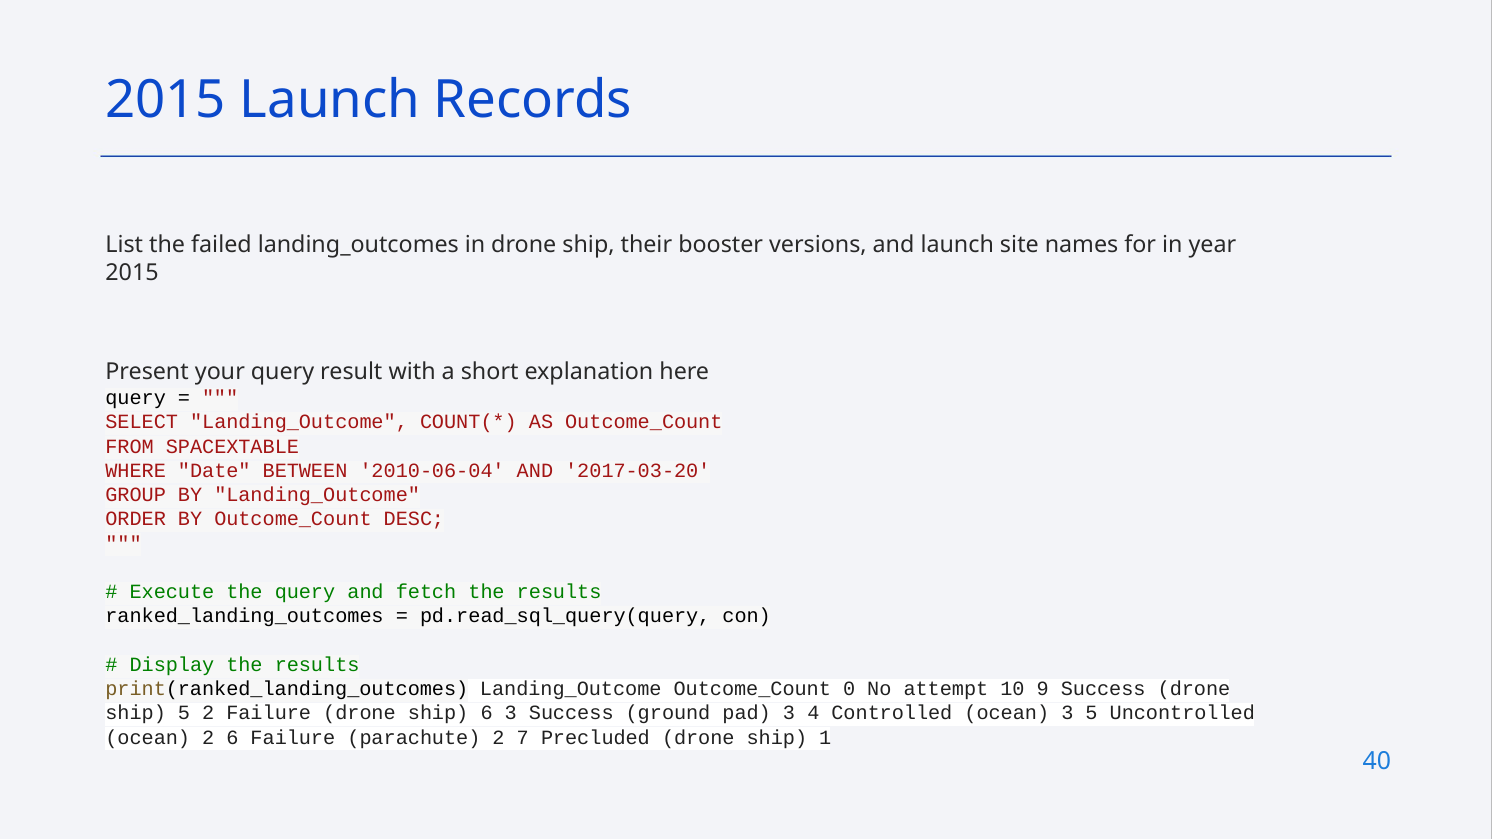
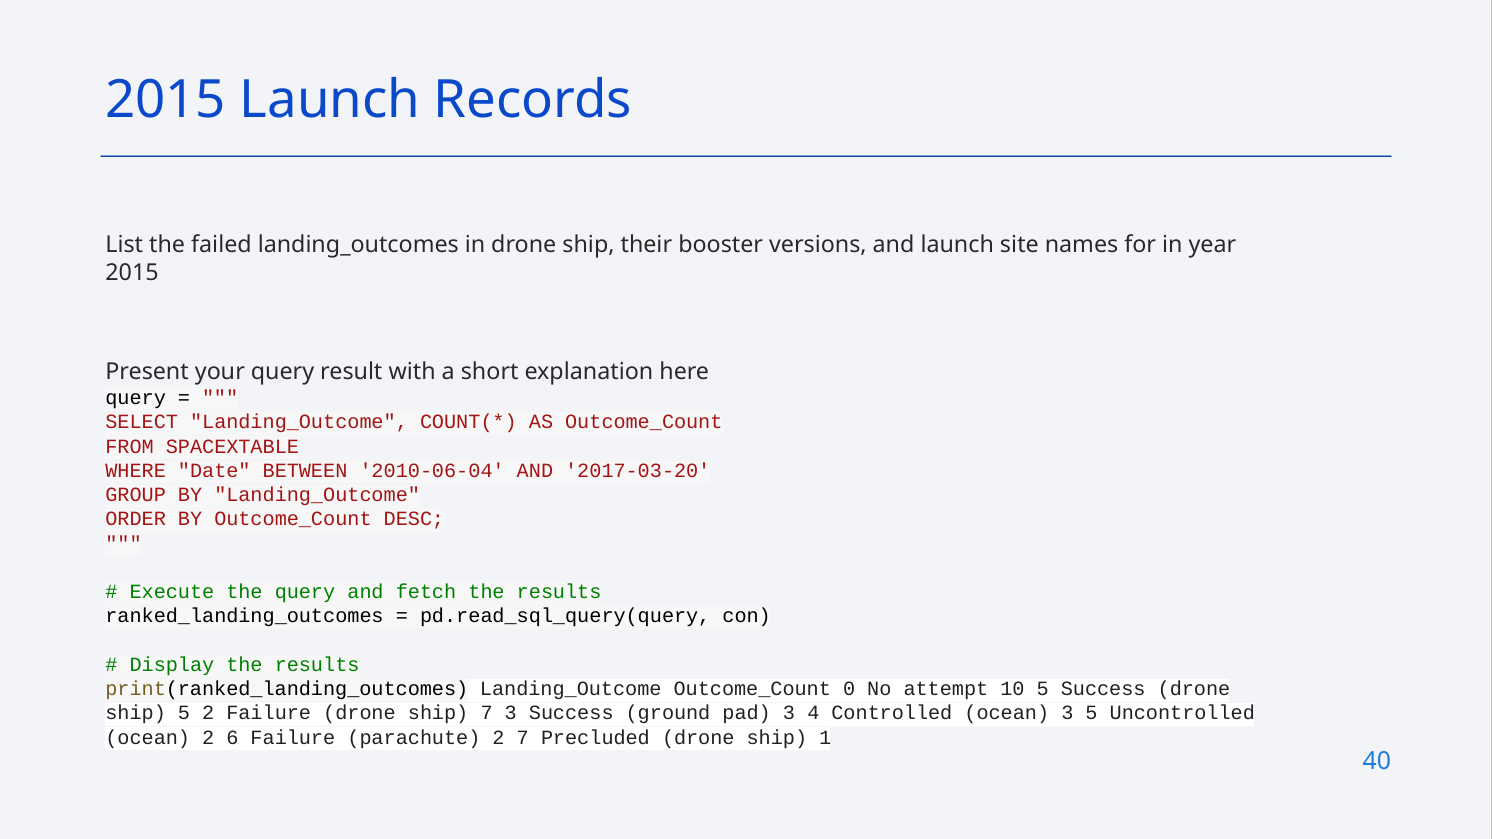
10 9: 9 -> 5 (1043, 689)
ship 6: 6 -> 7 (487, 714)
